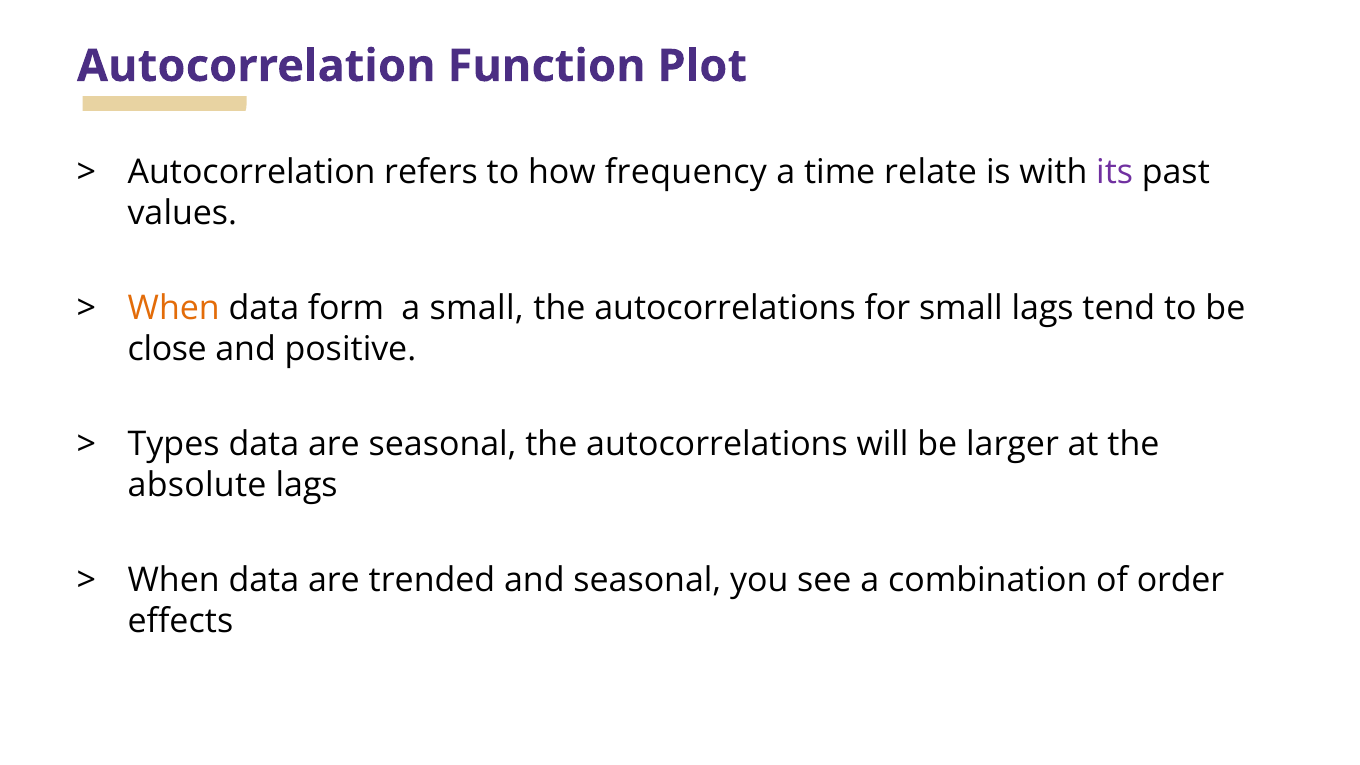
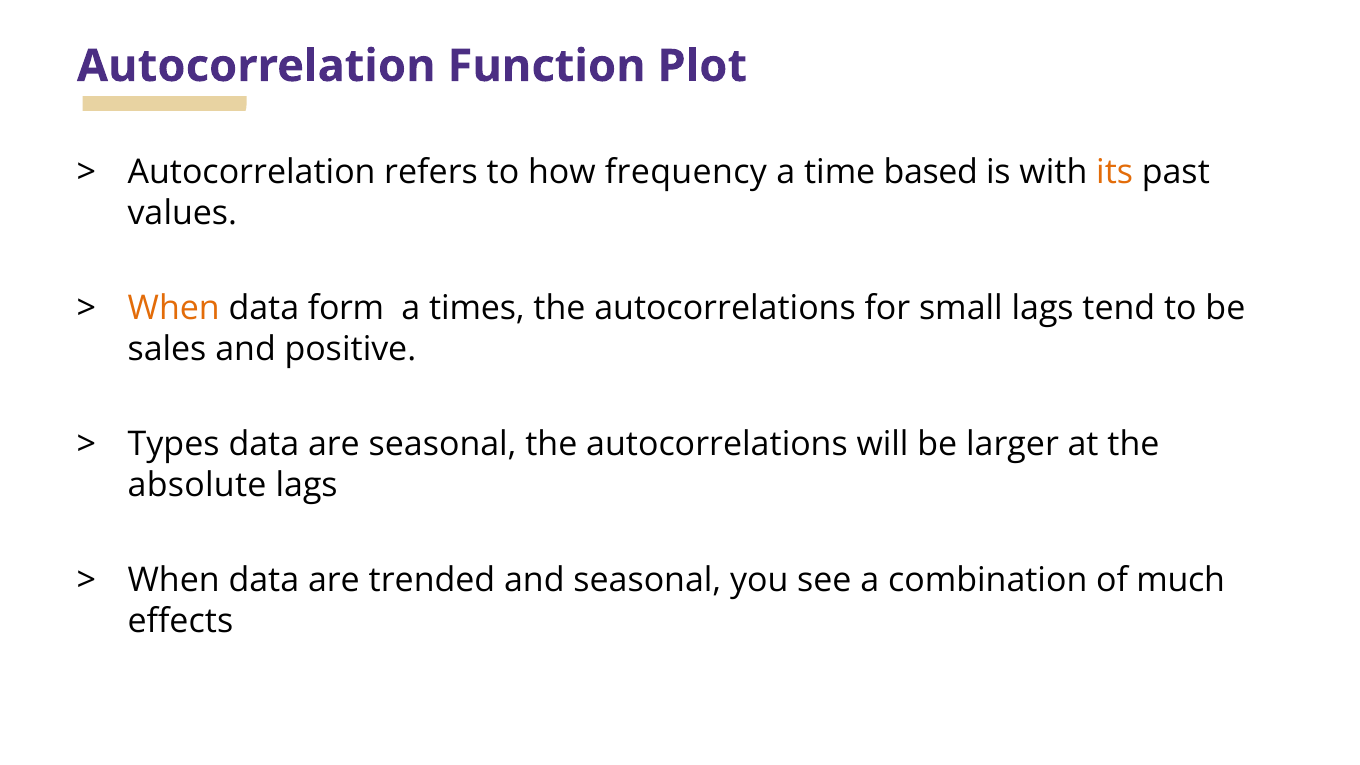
relate: relate -> based (931, 172)
its colour: purple -> orange (1115, 172)
a small: small -> times (477, 308)
close: close -> sales (167, 349)
order: order -> much (1181, 580)
